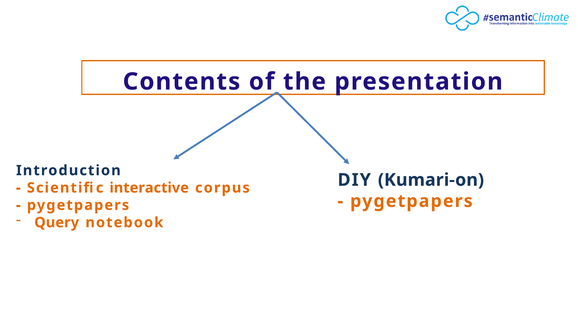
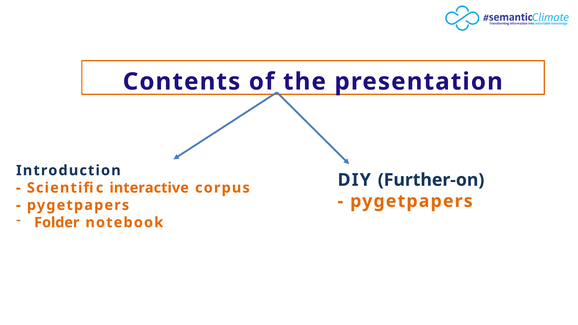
Kumari-on: Kumari-on -> Further-on (431, 180)
Query: Query -> Folder (57, 223)
